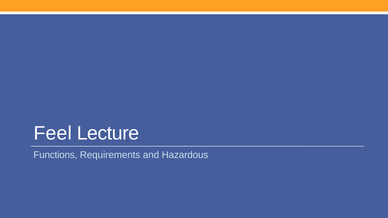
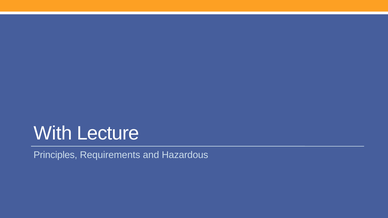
Feel: Feel -> With (53, 133)
Functions: Functions -> Principles (55, 155)
